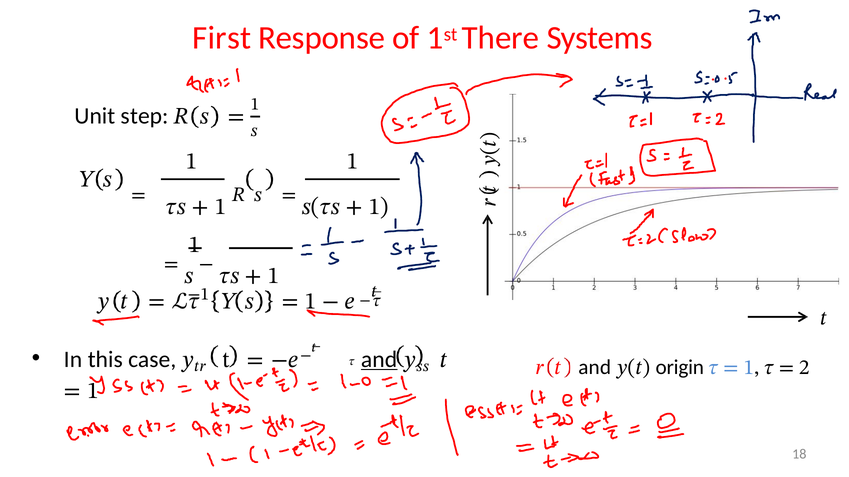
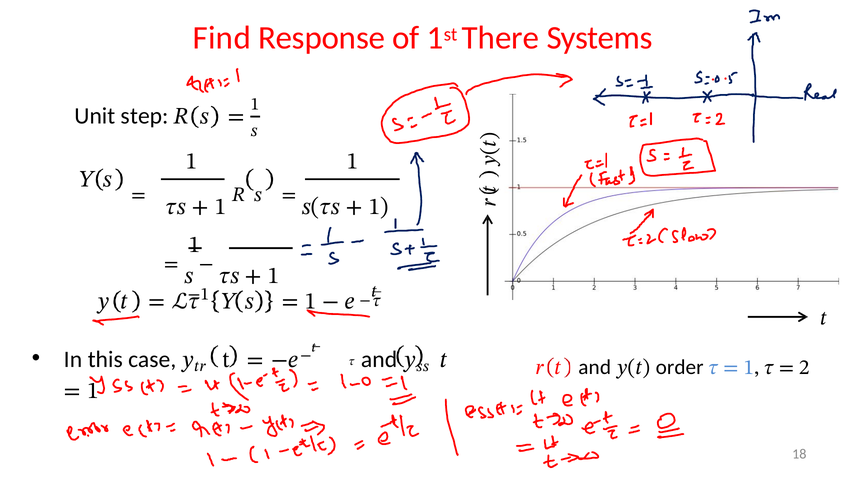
First: First -> Find (222, 38)
and underline: present -> none (379, 360)
origin: origin -> order (680, 368)
